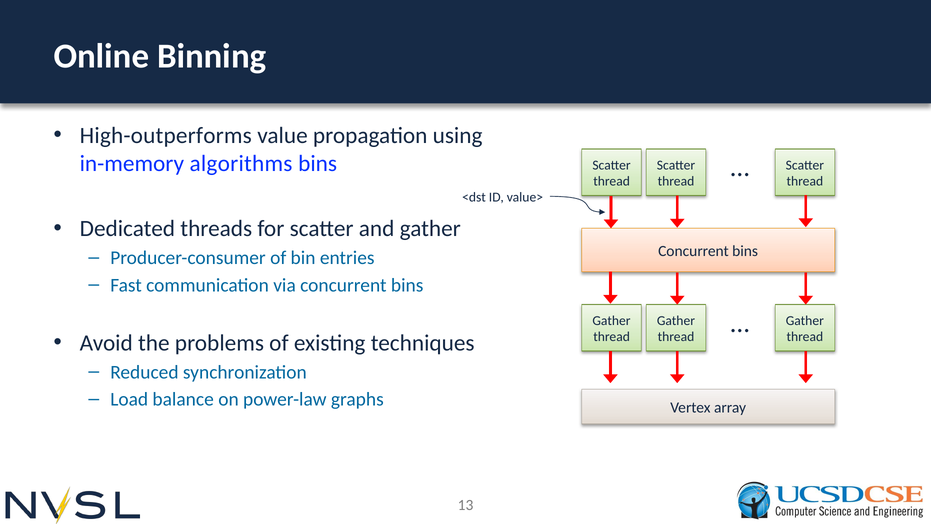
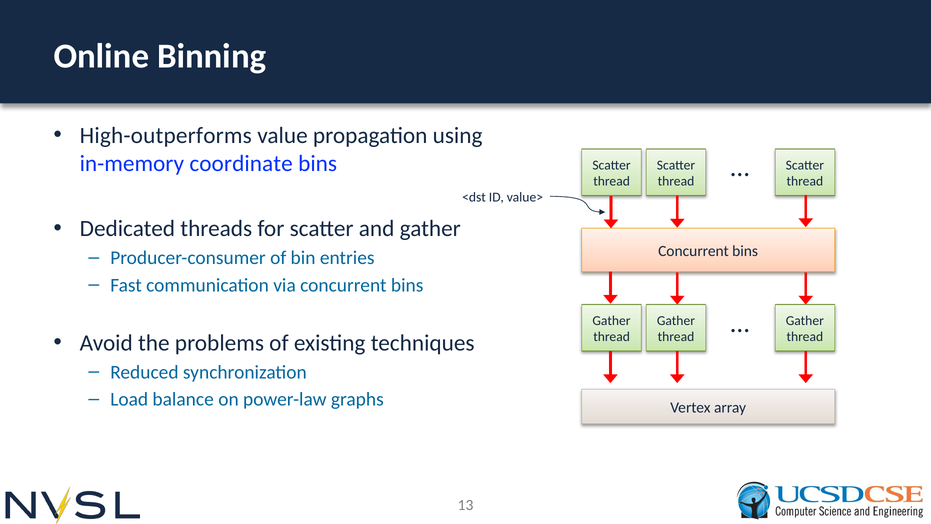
algorithms: algorithms -> coordinate (241, 163)
